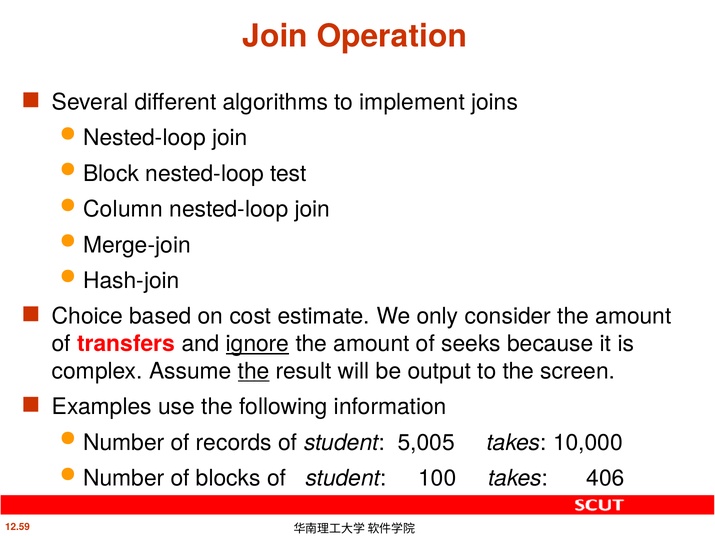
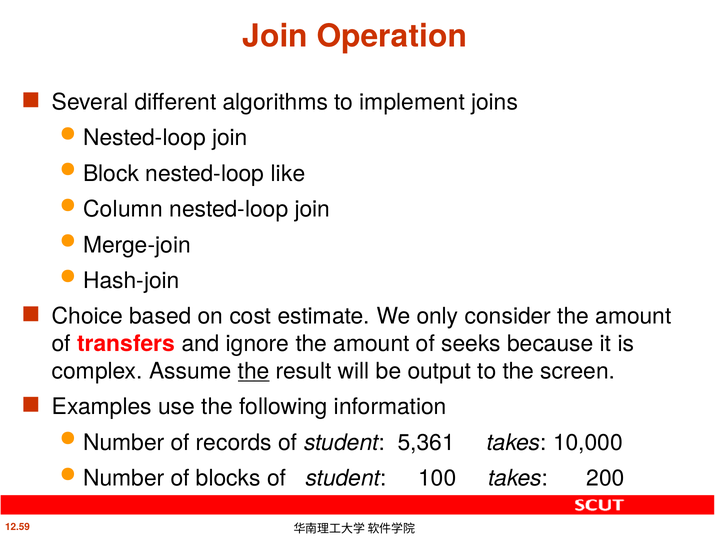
test: test -> like (288, 174)
ignore underline: present -> none (258, 344)
5,005: 5,005 -> 5,361 (426, 443)
406: 406 -> 200 (605, 479)
